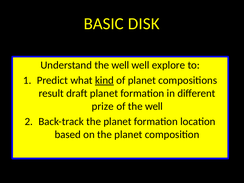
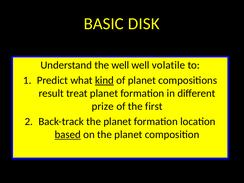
explore: explore -> volatile (168, 65)
draft: draft -> treat (77, 93)
of the well: well -> first (154, 106)
based underline: none -> present (68, 135)
